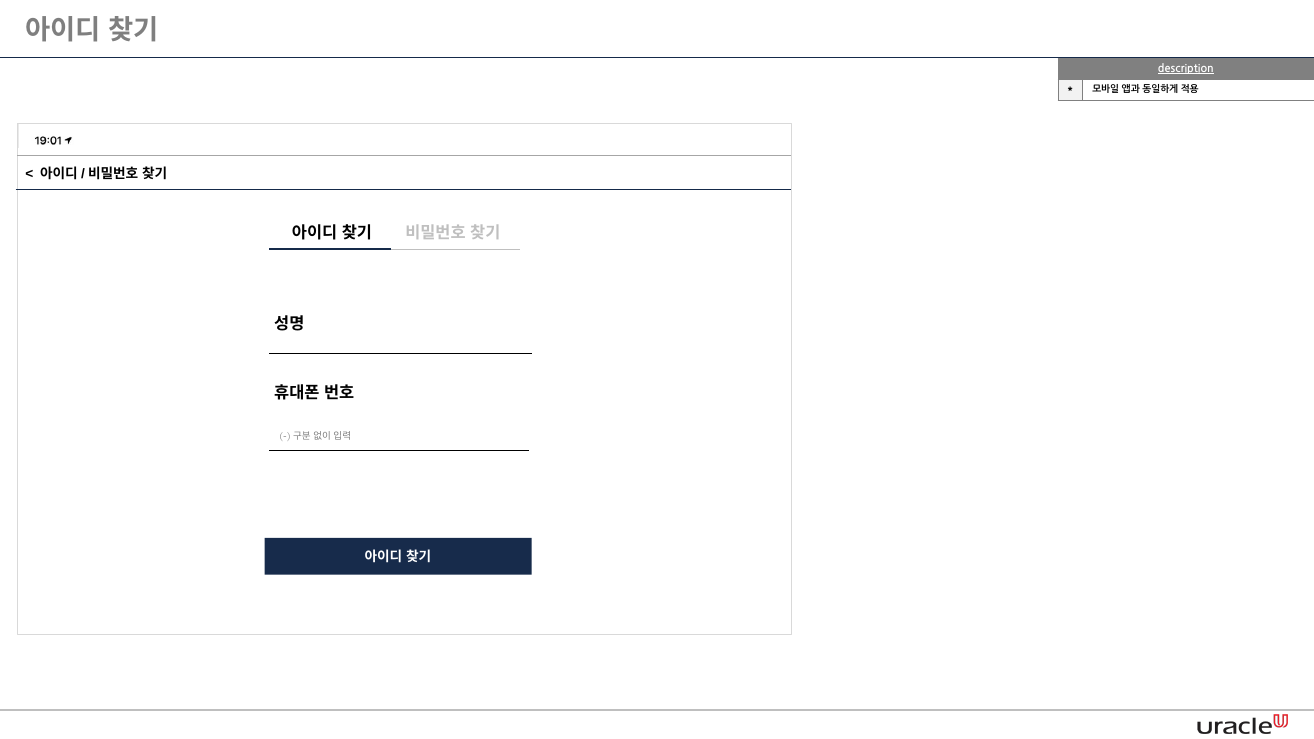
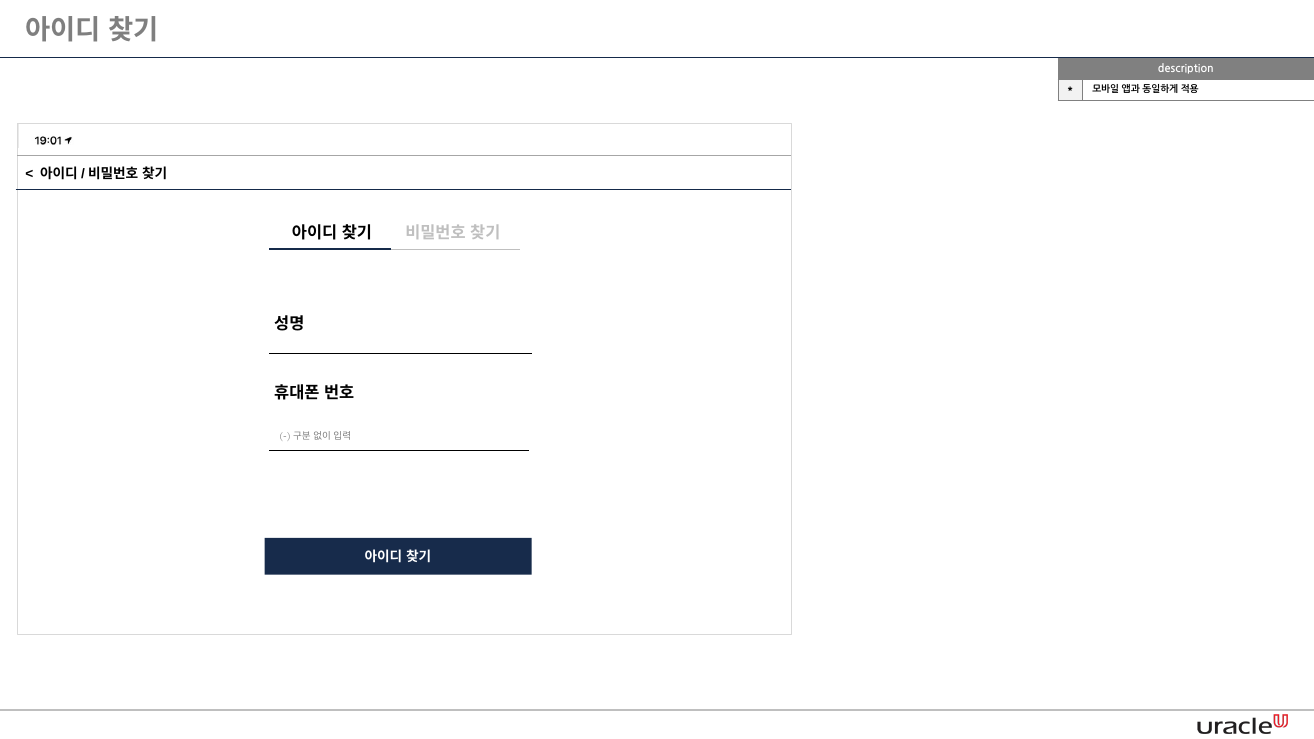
description underline: present -> none (1186, 69)
